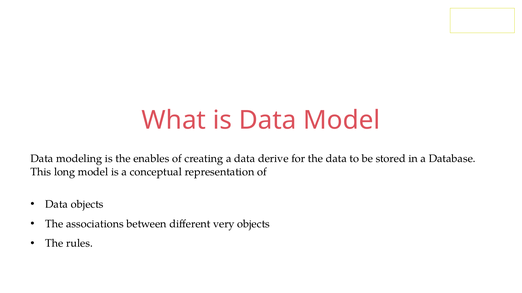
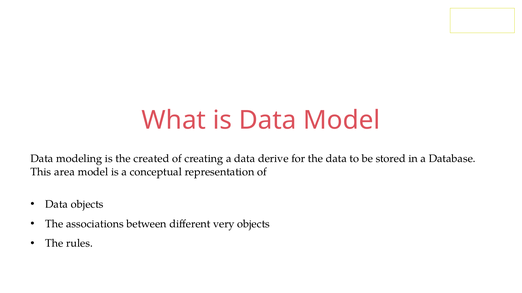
enables: enables -> created (151, 159)
long: long -> area (64, 172)
